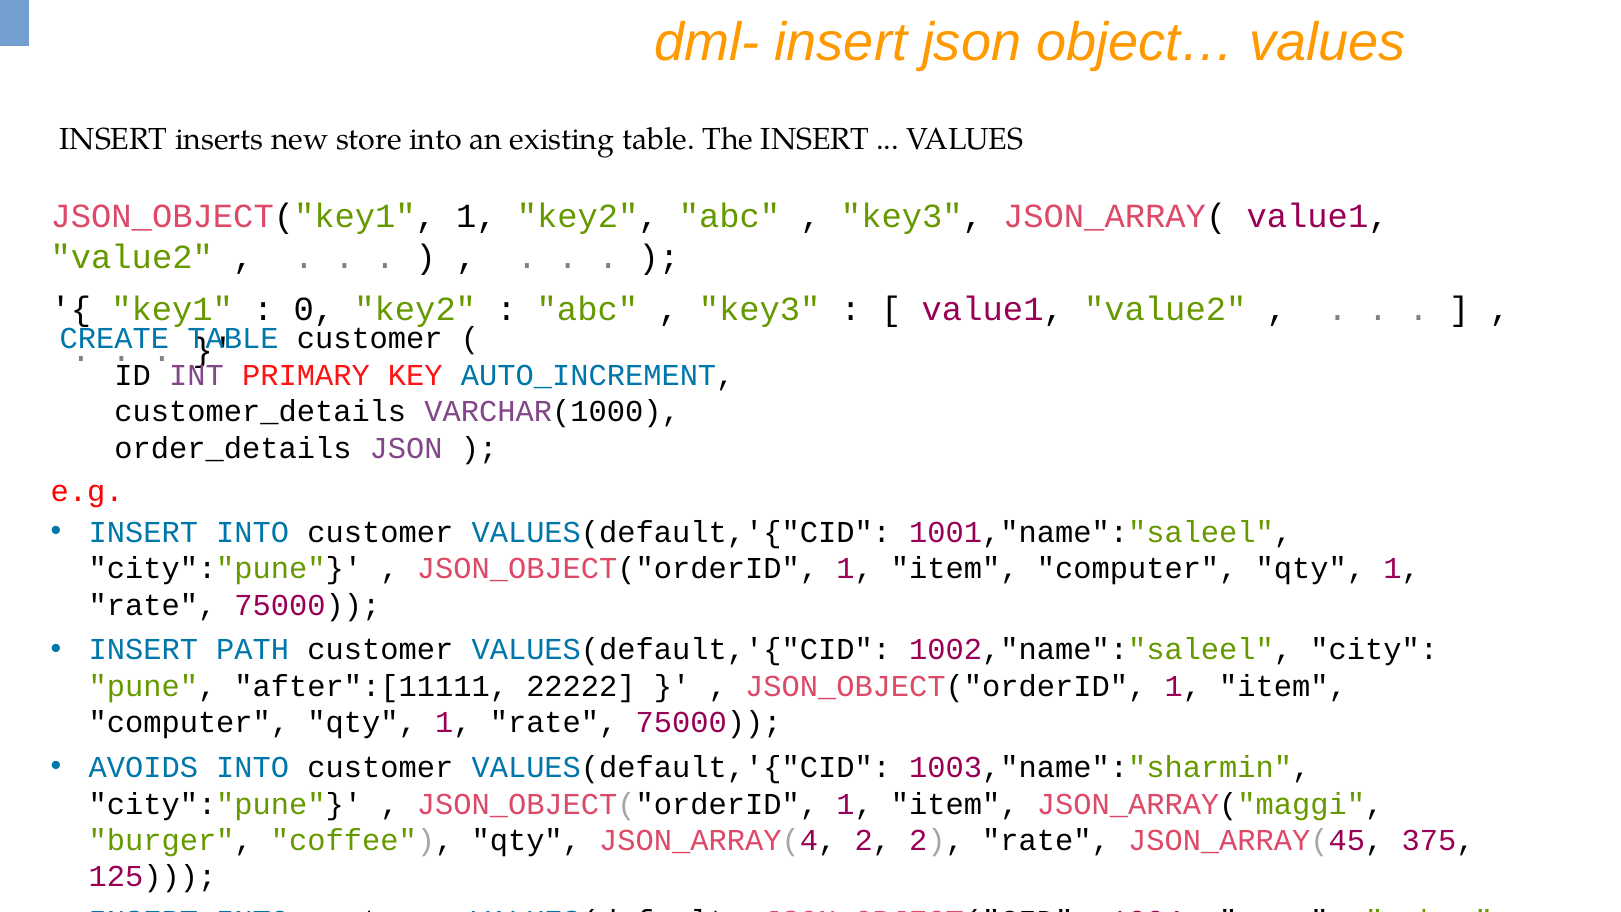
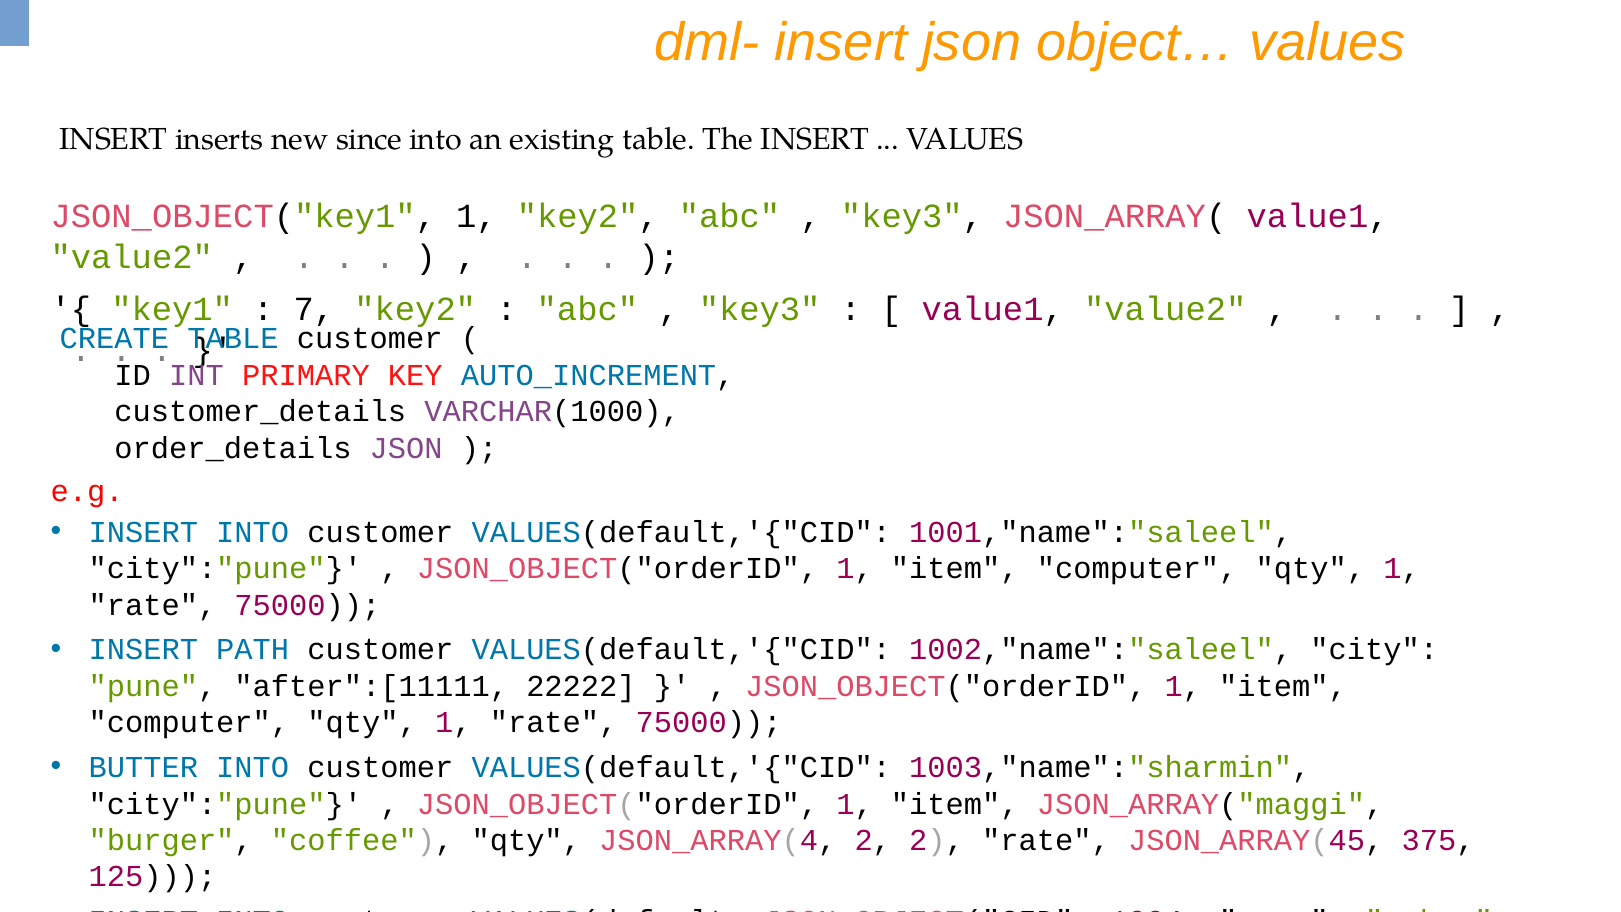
store: store -> since (369, 140)
0: 0 -> 7 (314, 310)
AVOIDS: AVOIDS -> BUTTER (143, 767)
